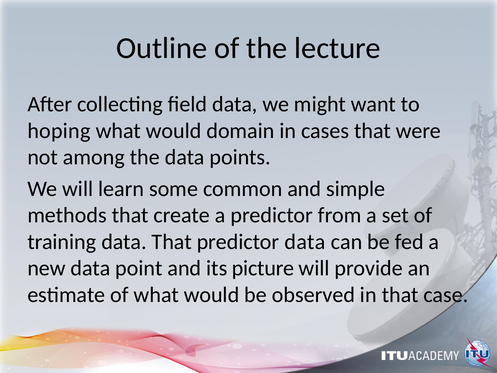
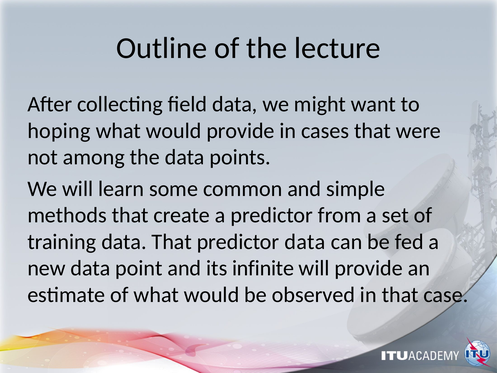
would domain: domain -> provide (240, 131)
picture: picture -> infinite (263, 268)
